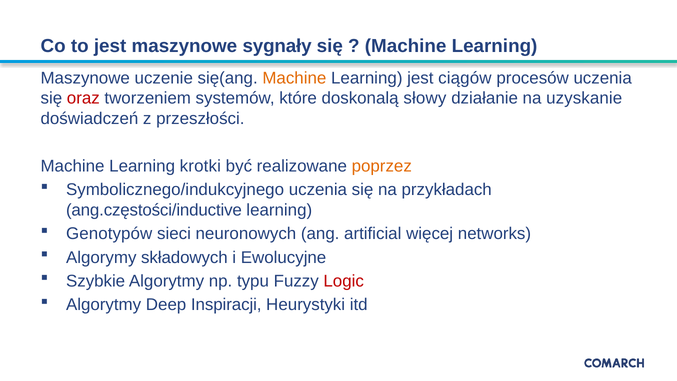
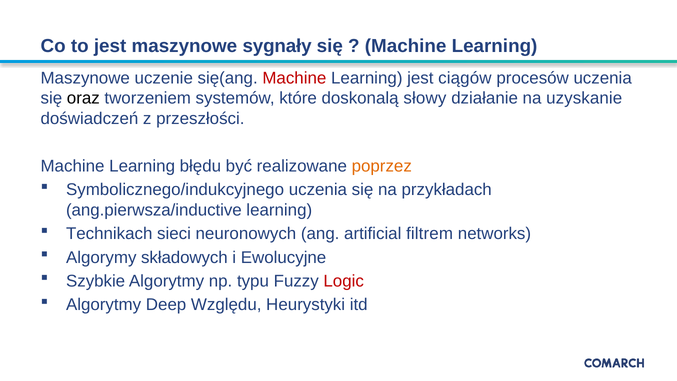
Machine colour: orange -> red (294, 78)
oraz colour: red -> black (83, 98)
krotki: krotki -> błędu (200, 166)
ang.częstości/inductive: ang.częstości/inductive -> ang.pierwsza/inductive (154, 210)
Genotypów: Genotypów -> Technikach (109, 234)
więcej: więcej -> filtrem (430, 234)
Inspiracji: Inspiracji -> Względu (226, 305)
